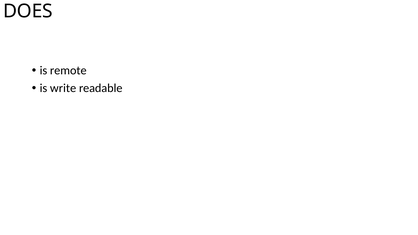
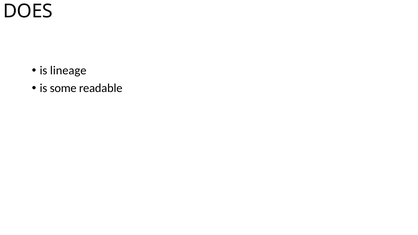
remote: remote -> lineage (68, 71)
write: write -> some (63, 88)
